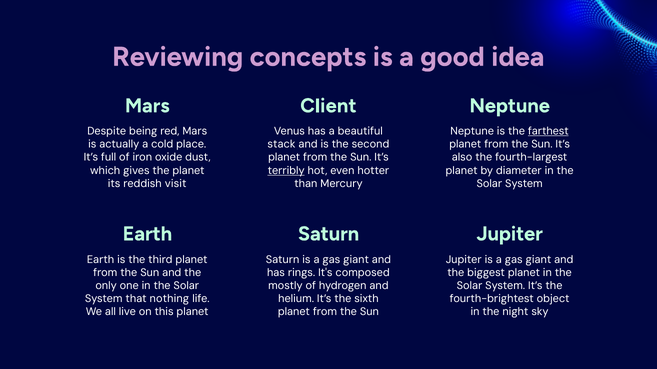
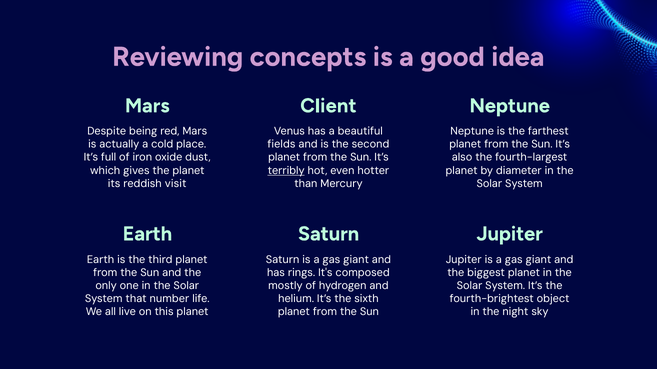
farthest underline: present -> none (548, 131)
stack: stack -> fields (281, 144)
nothing: nothing -> number (169, 299)
